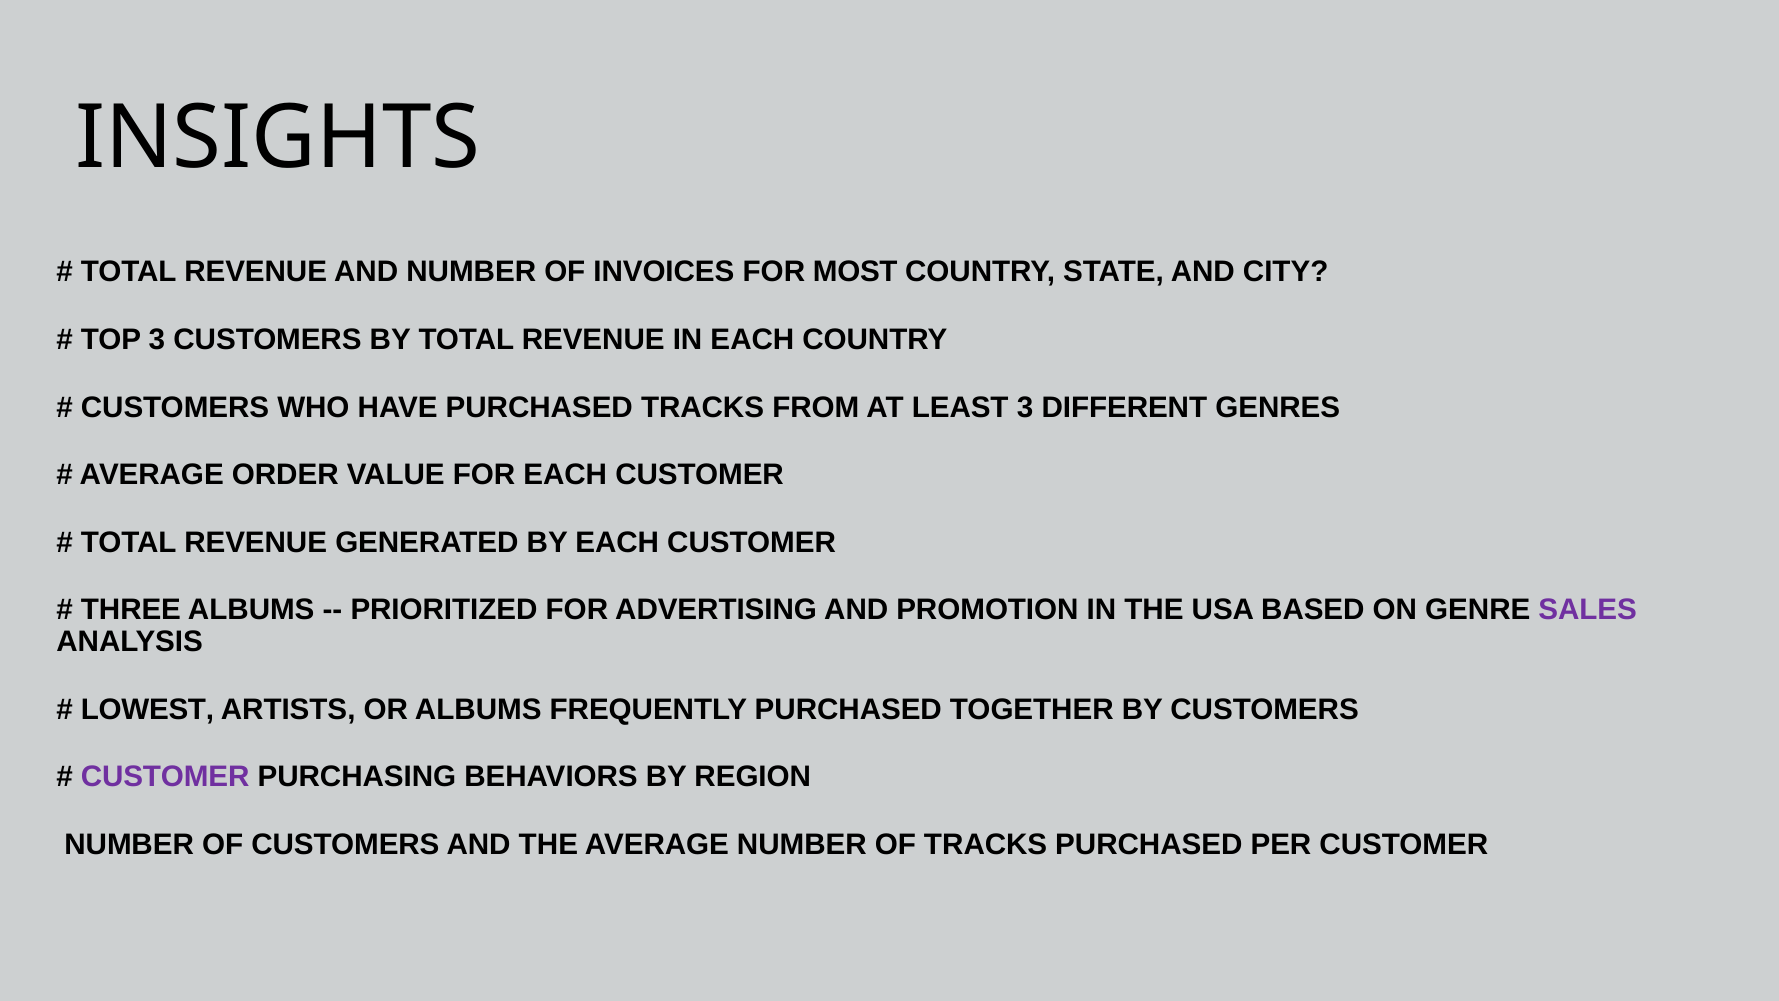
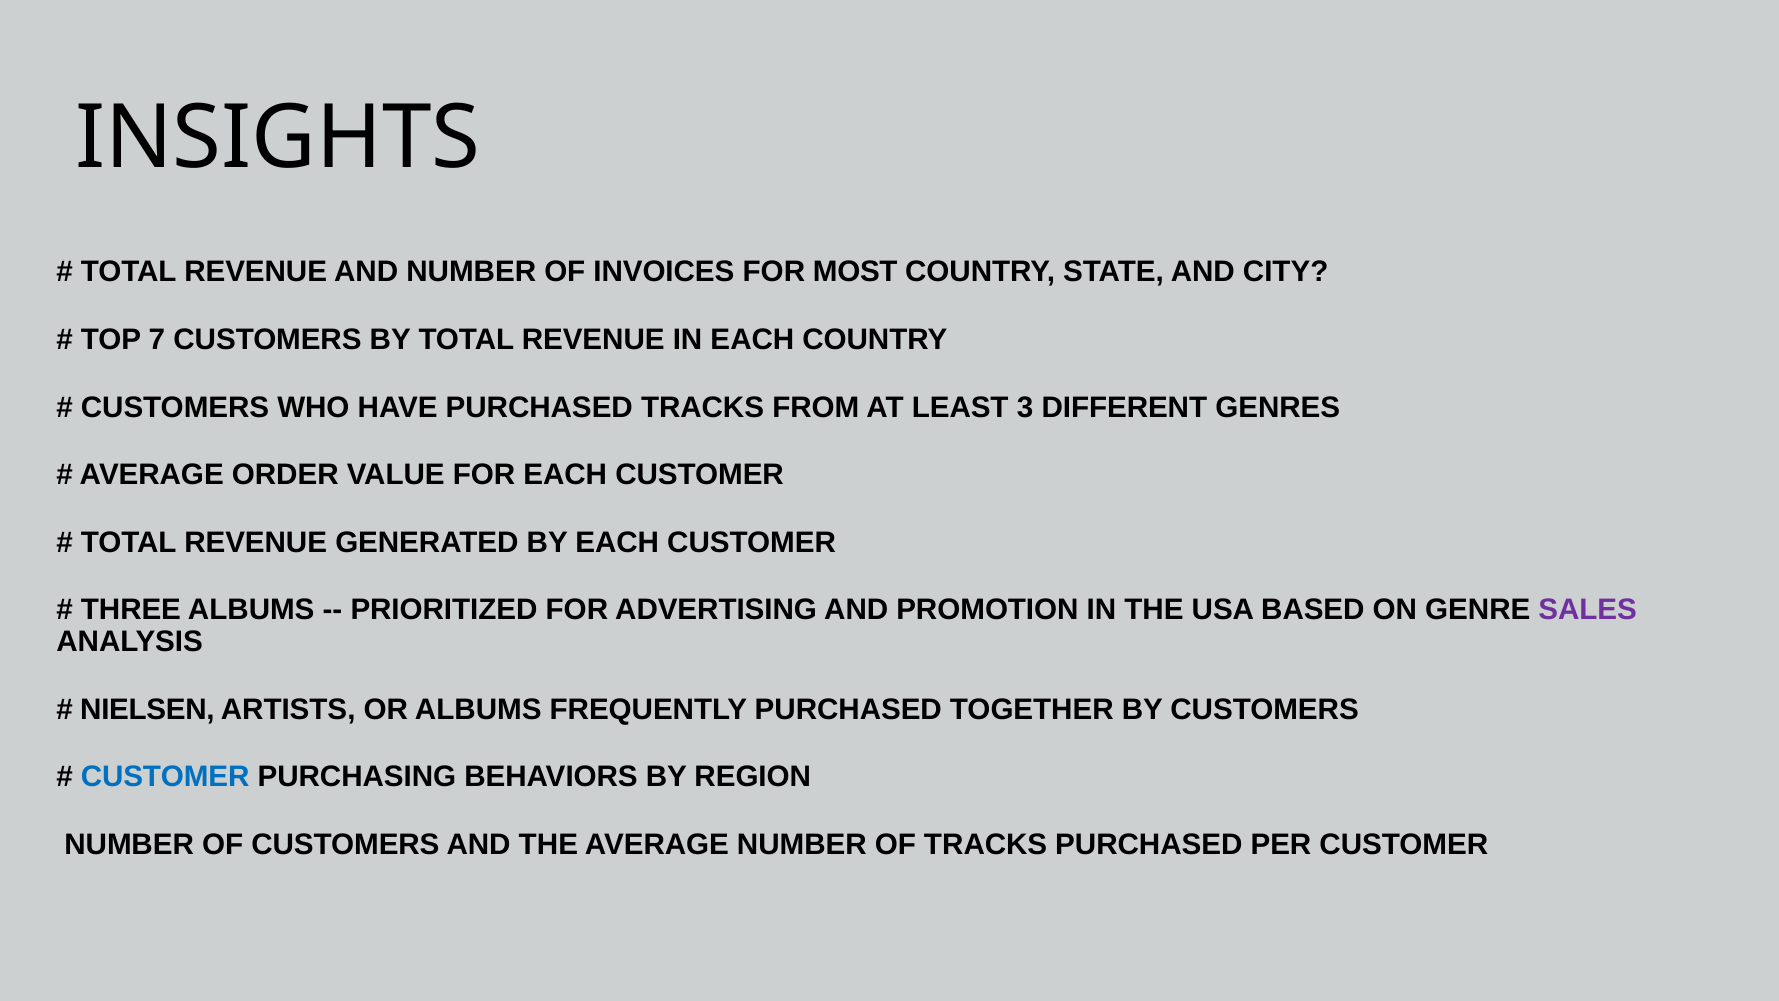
TOP 3: 3 -> 7 (157, 340)
LOWEST: LOWEST -> NIELSEN (147, 709)
CUSTOMER colour: purple -> blue (165, 777)
